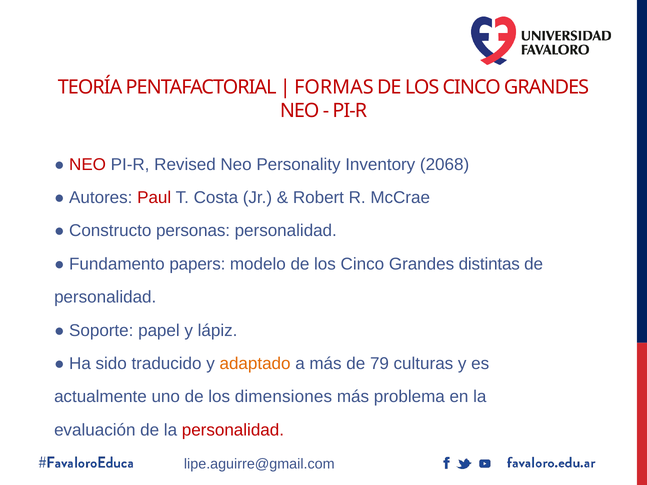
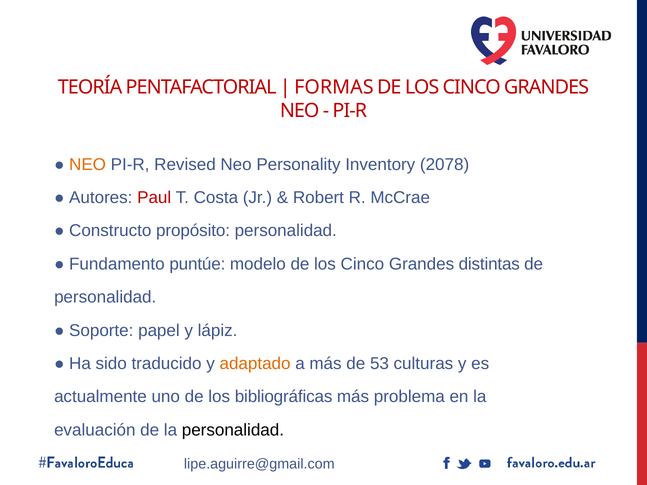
NEO colour: red -> orange (88, 164)
2068: 2068 -> 2078 (445, 164)
personas: personas -> propósito (193, 231)
papers: papers -> puntúe (197, 264)
79: 79 -> 53 (379, 364)
dimensiones: dimensiones -> bibliográficas (284, 397)
personalidad colour: red -> black (233, 430)
